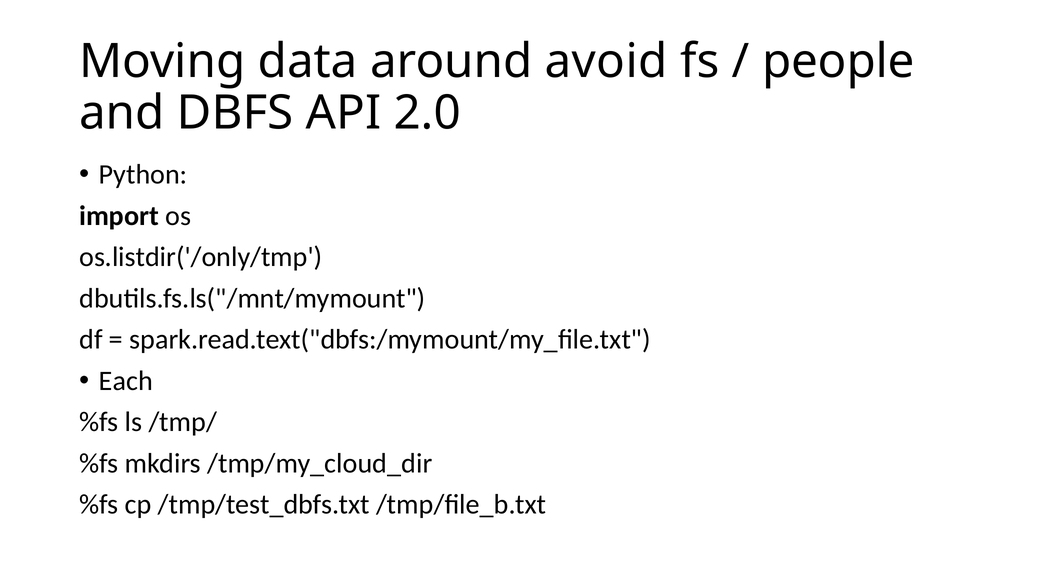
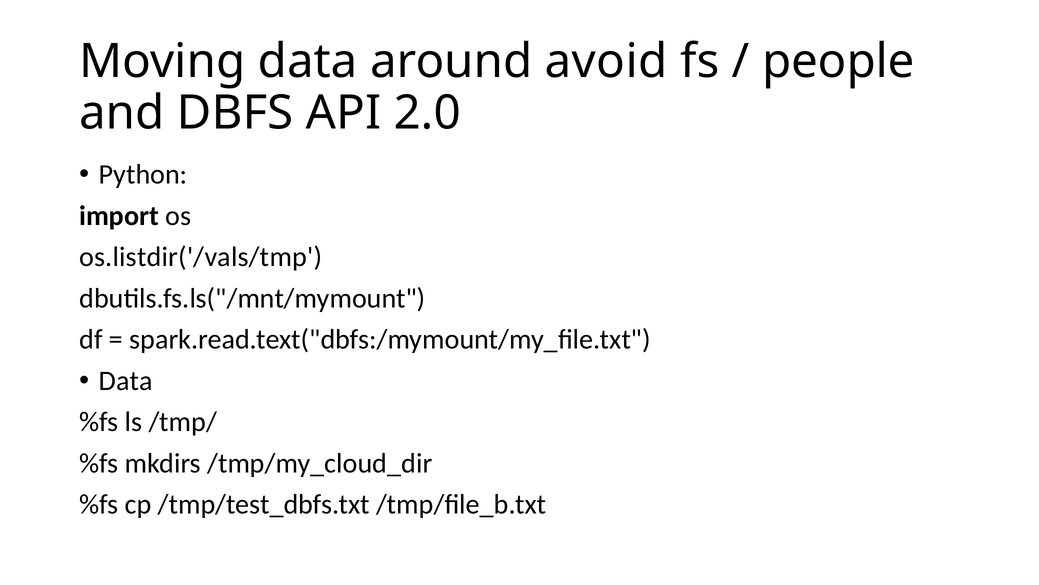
os.listdir('/only/tmp: os.listdir('/only/tmp -> os.listdir('/vals/tmp (201, 257)
Each: Each -> Data (126, 380)
